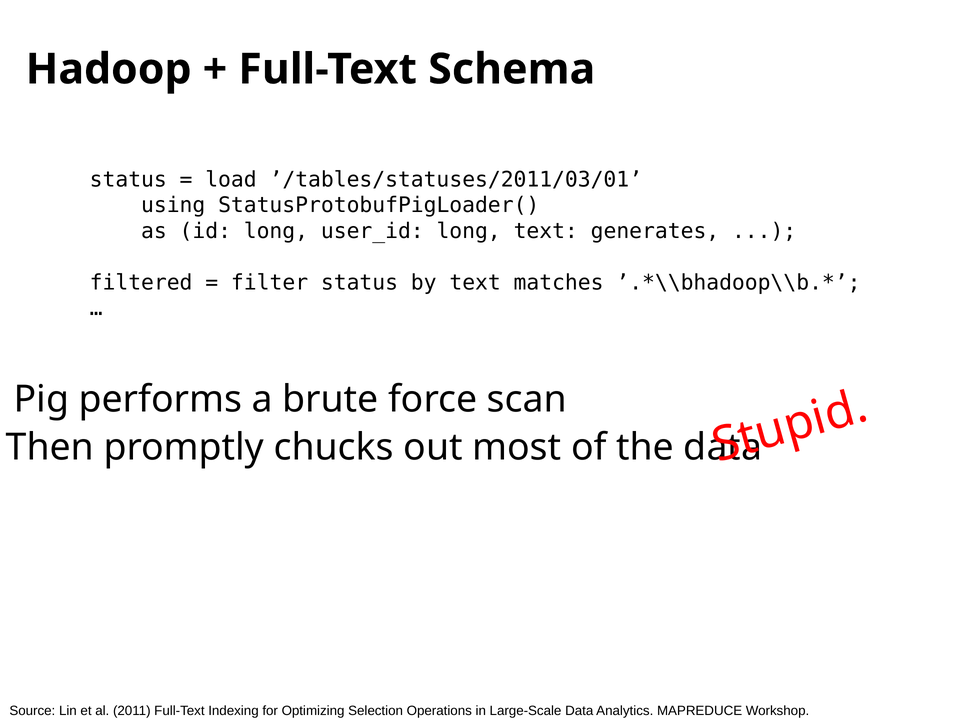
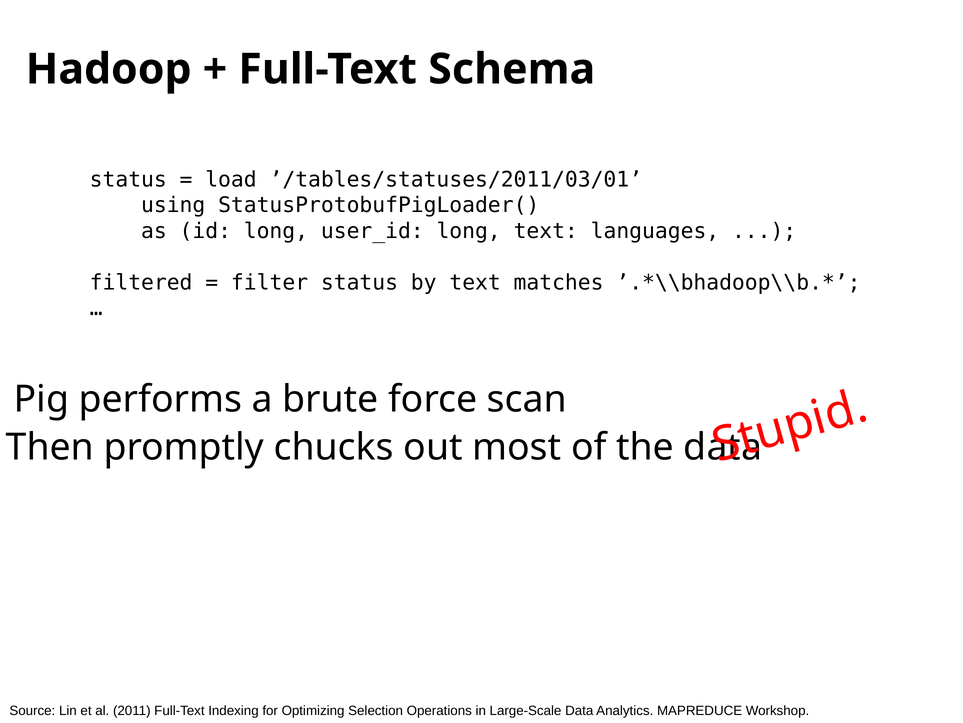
generates: generates -> languages (655, 231)
